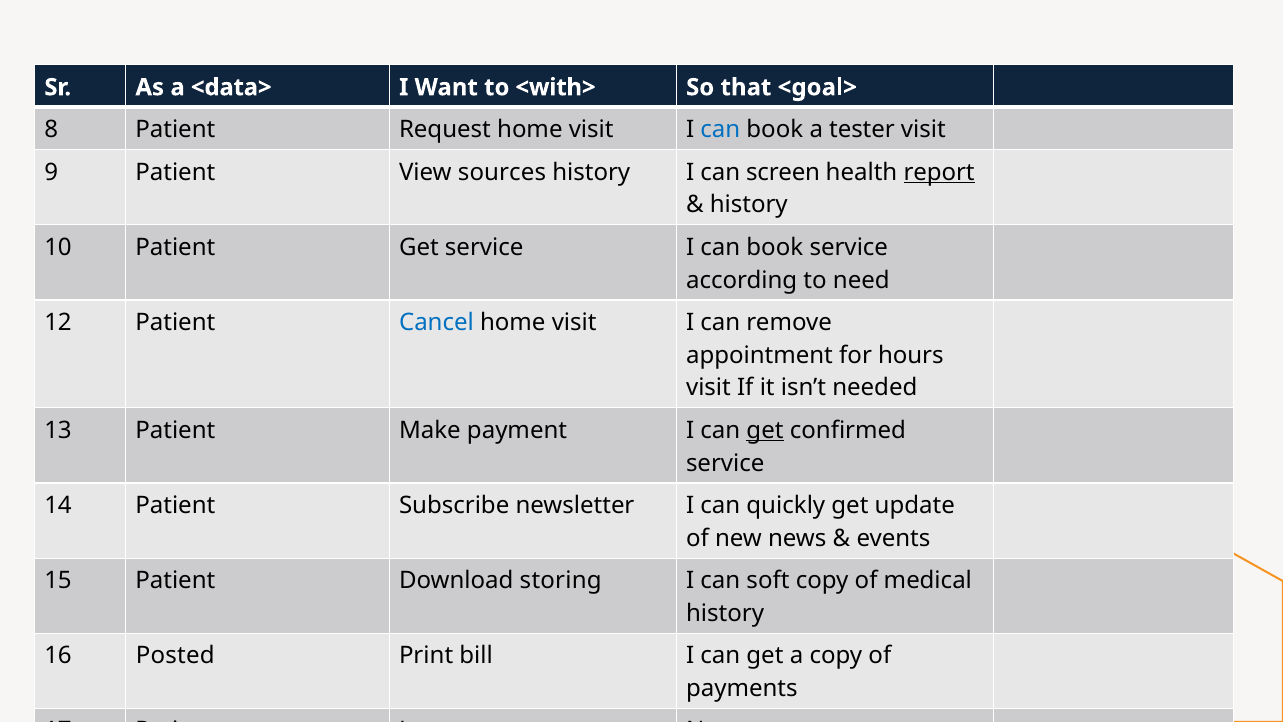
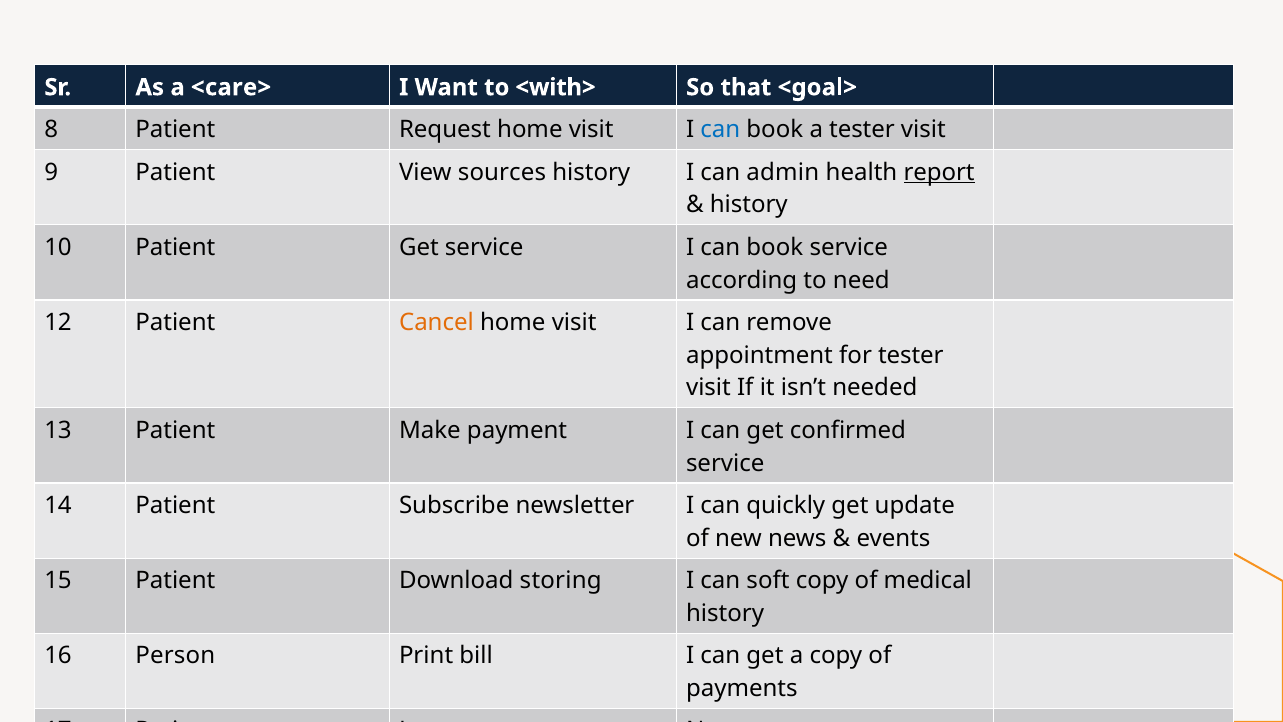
<data>: <data> -> <care> (231, 87)
screen: screen -> admin (783, 172)
Cancel colour: blue -> orange (436, 322)
for hours: hours -> tester (911, 355)
get underline: present -> none (765, 430)
Posted: Posted -> Person (175, 656)
